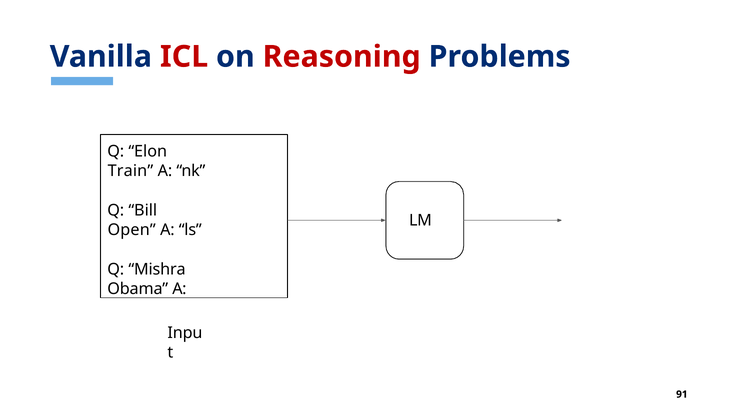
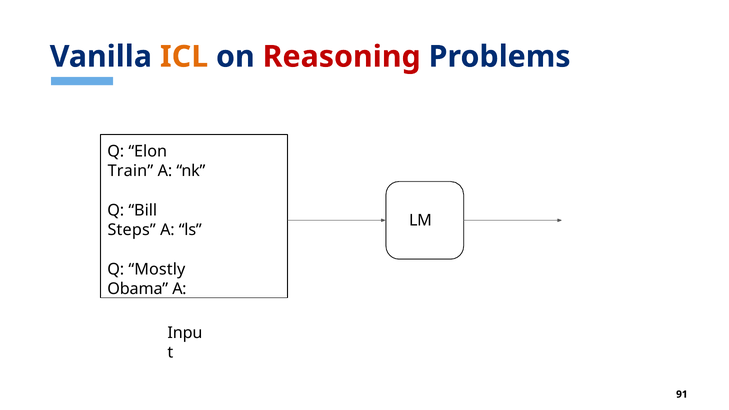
ICL colour: red -> orange (184, 57)
Open: Open -> Steps (132, 230)
Mishra: Mishra -> Mostly (157, 270)
